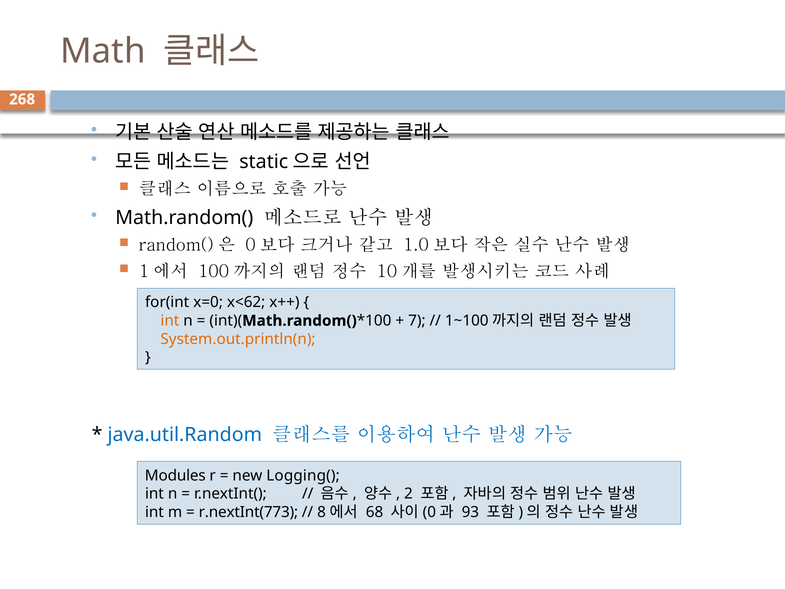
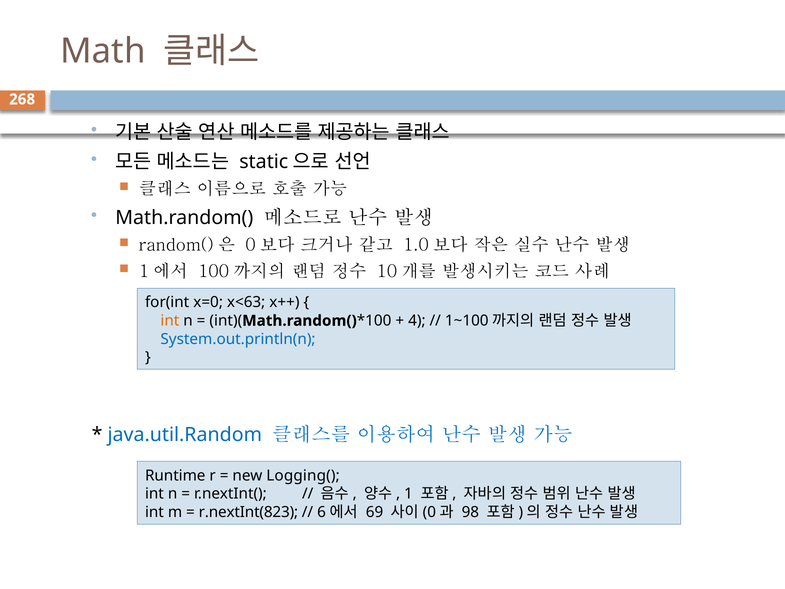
x<62: x<62 -> x<63 (246, 302)
7: 7 -> 4 (417, 321)
System.out.println(n colour: orange -> blue (238, 339)
Modules: Modules -> Runtime (175, 475)
2: 2 -> 1 (408, 494)
r.nextInt(773: r.nextInt(773 -> r.nextInt(823 (248, 512)
8: 8 -> 6 (322, 512)
68: 68 -> 69 (375, 512)
93: 93 -> 98 (470, 512)
